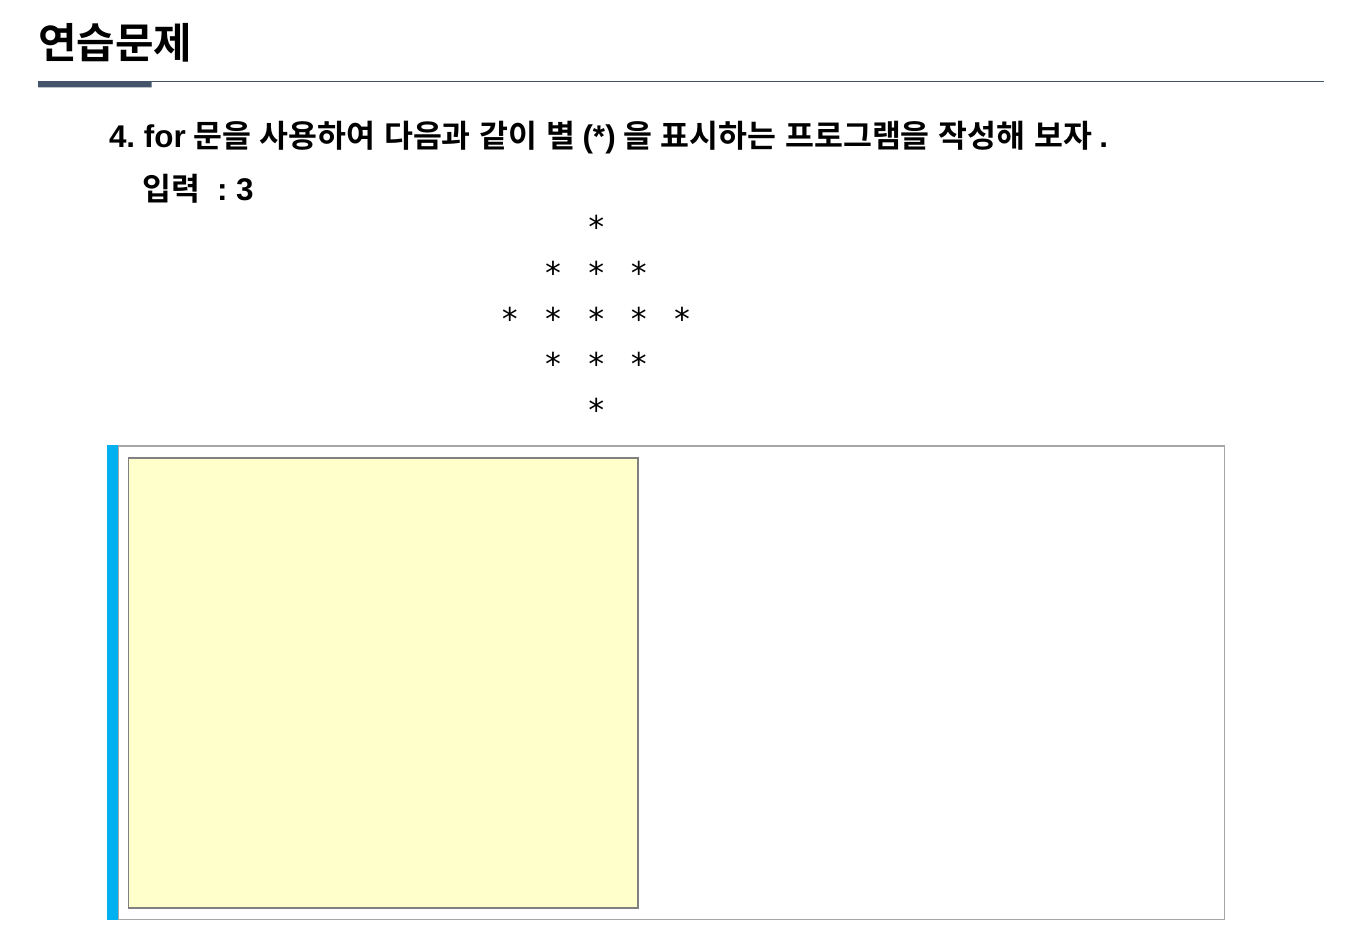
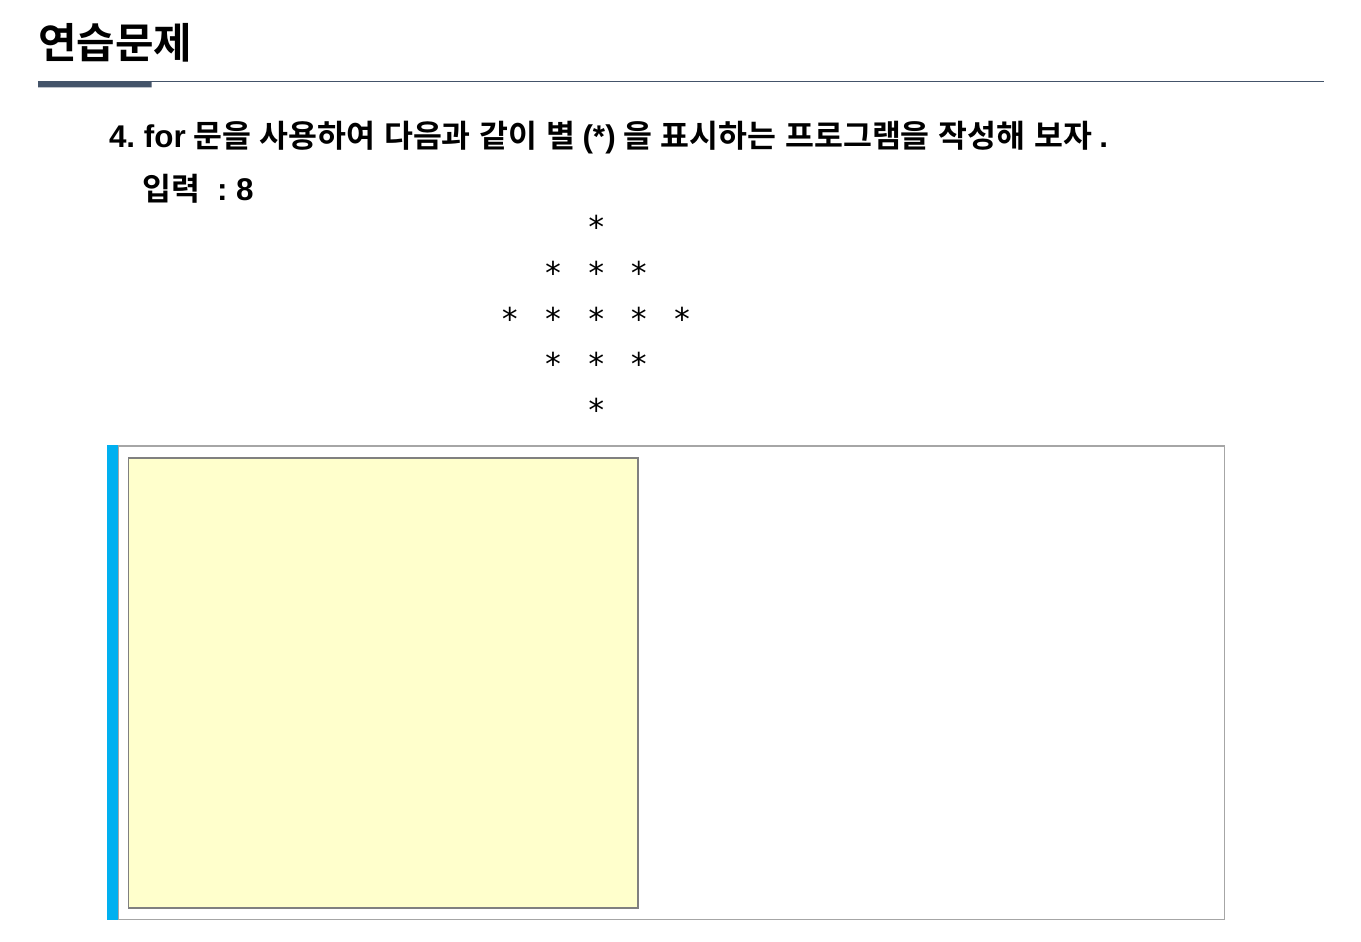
3: 3 -> 8 (245, 191)
